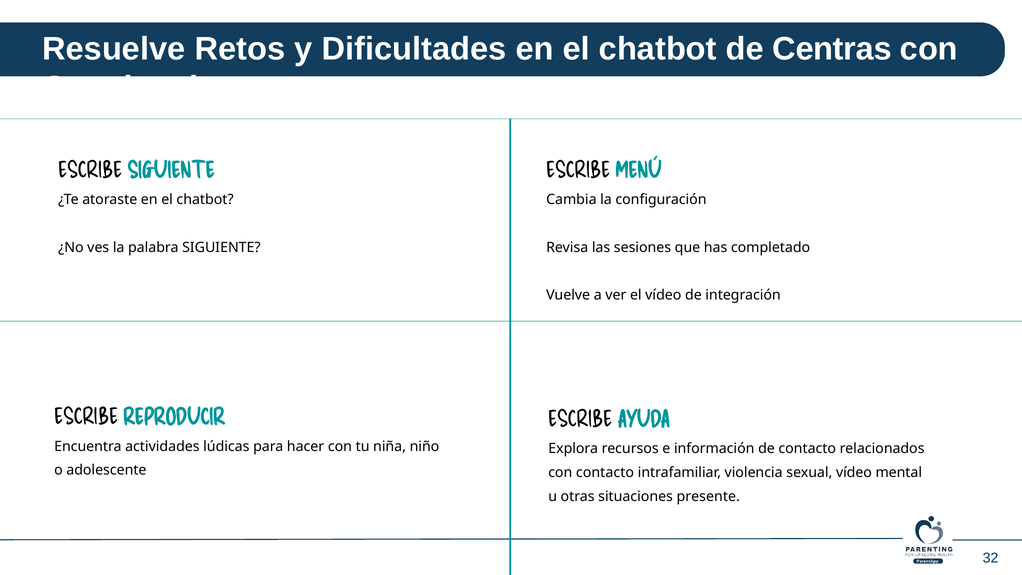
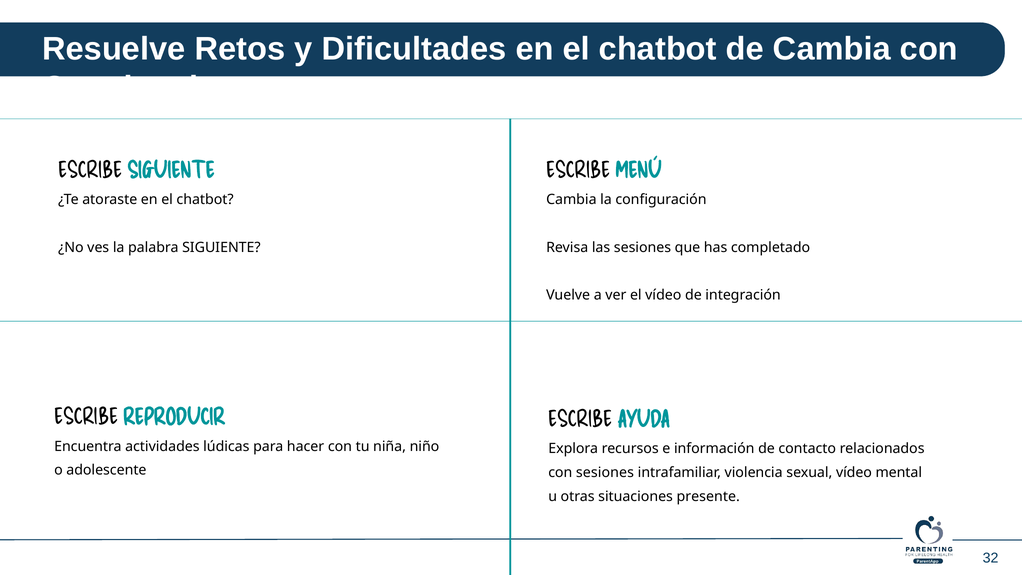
de Centras: Centras -> Cambia (832, 49)
con contacto: contacto -> sesiones (605, 473)
